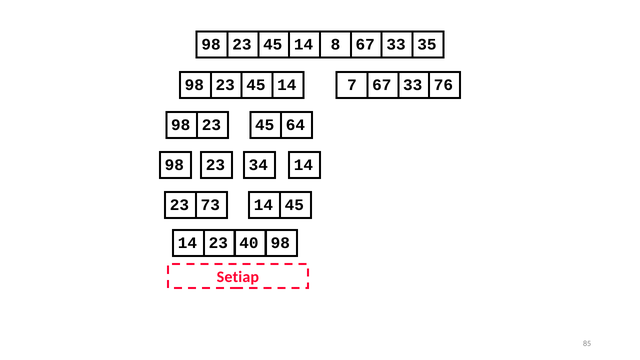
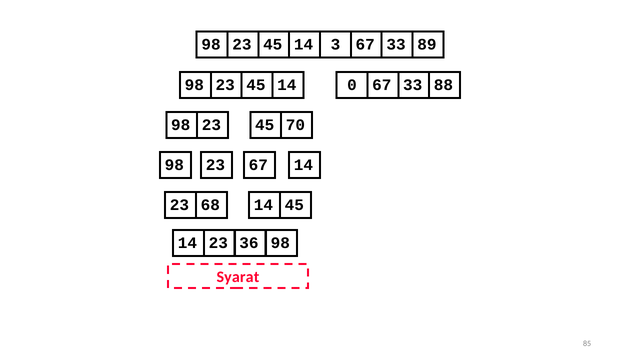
8: 8 -> 3 (335, 45)
35: 35 -> 89 (427, 45)
7: 7 -> 0 (352, 85)
76: 76 -> 88 (443, 85)
64: 64 -> 70 (295, 125)
98 34: 34 -> 67 (258, 165)
73: 73 -> 68 (210, 205)
40: 40 -> 36 (249, 243)
Setiap: Setiap -> Syarat (238, 277)
